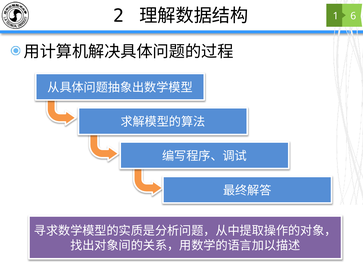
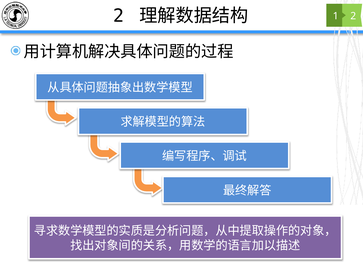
6: 6 -> 2 (353, 16)
